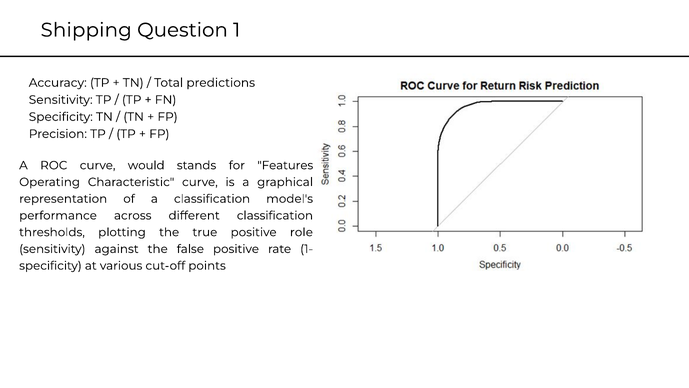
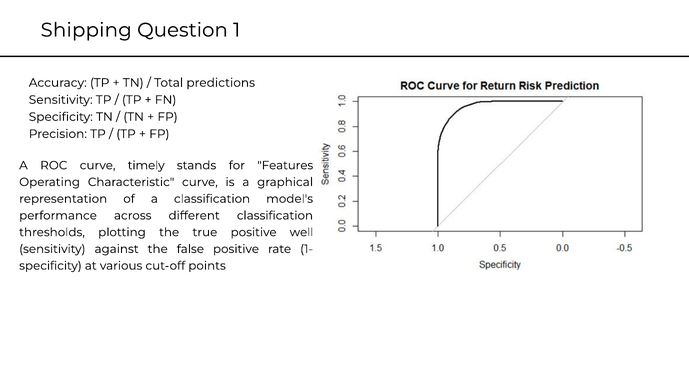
would: would -> timely (146, 165)
role: role -> well (302, 232)
